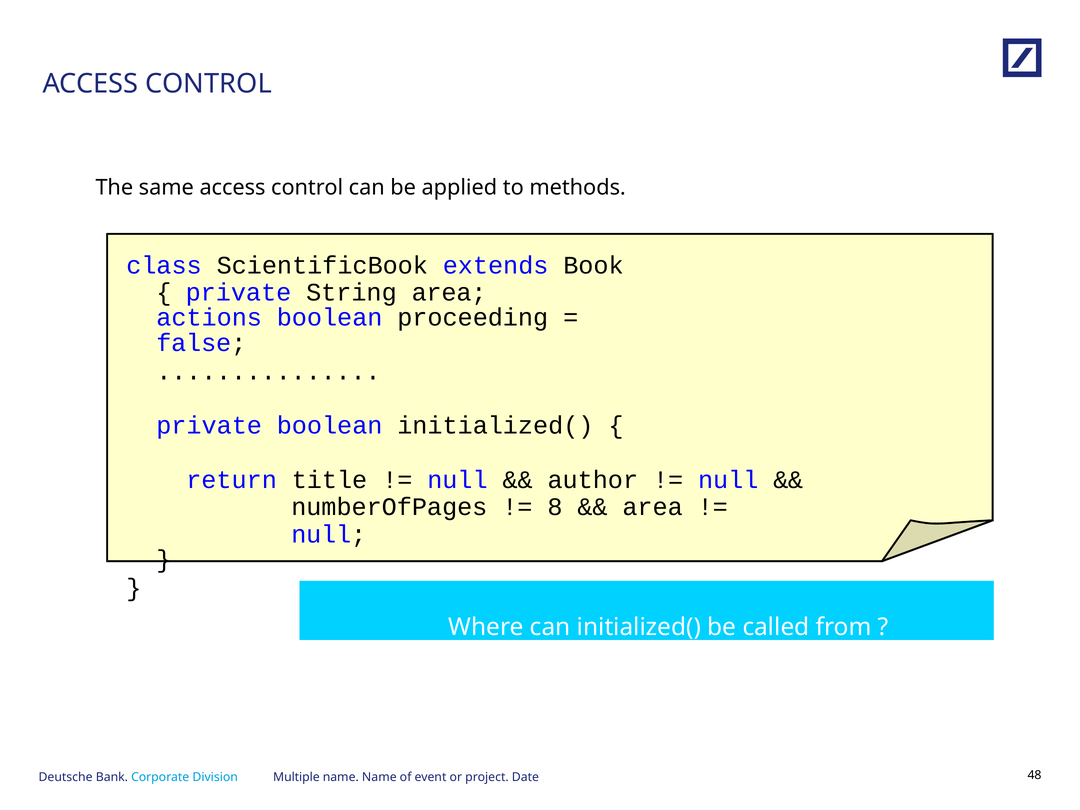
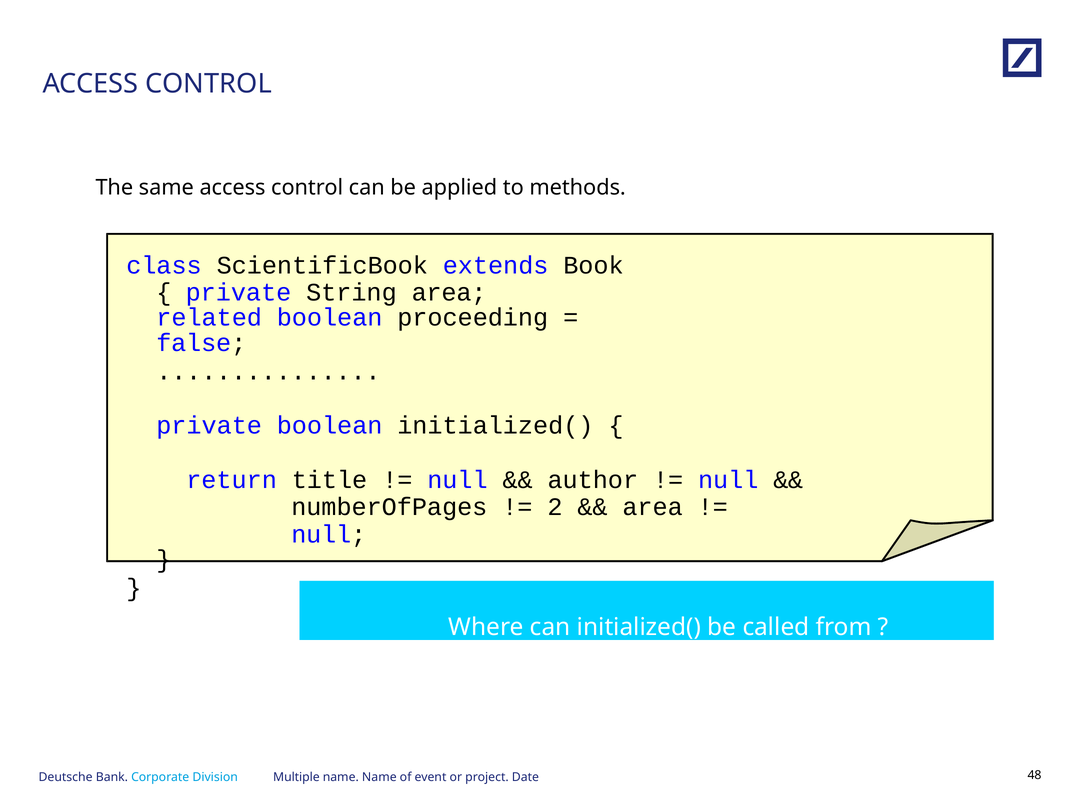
actions: actions -> related (209, 318)
8: 8 -> 2 (555, 507)
